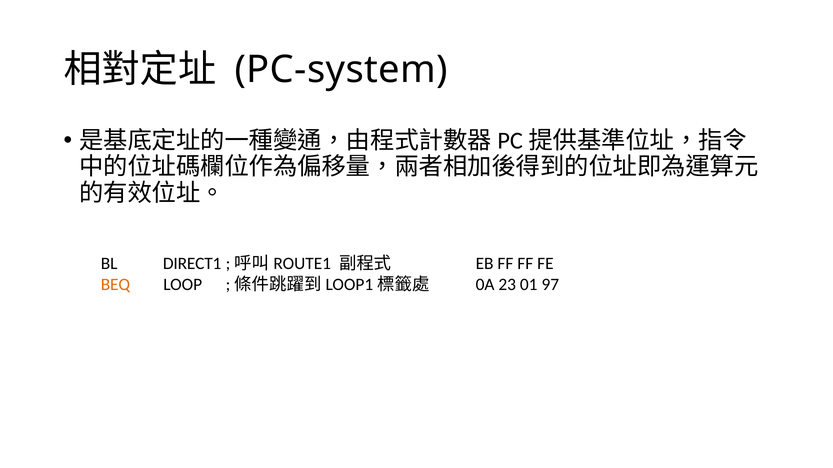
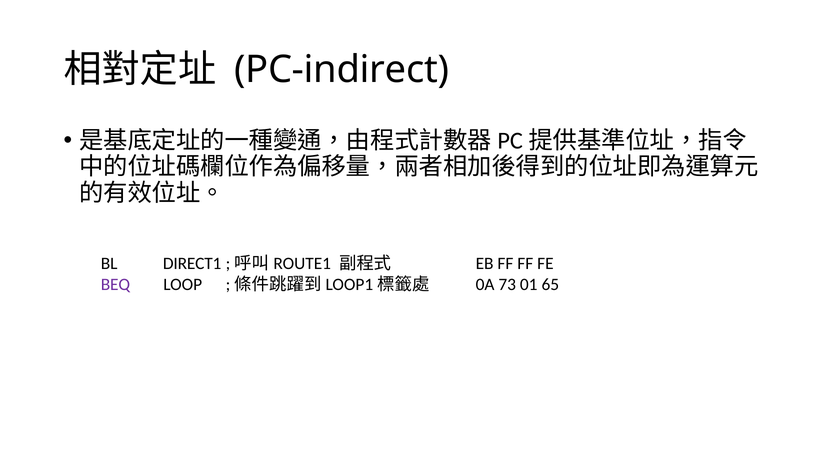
PC-system: PC-system -> PC-indirect (342, 70)
BEQ colour: orange -> purple (115, 285)
23: 23 -> 73 (507, 285)
97: 97 -> 65 (550, 285)
